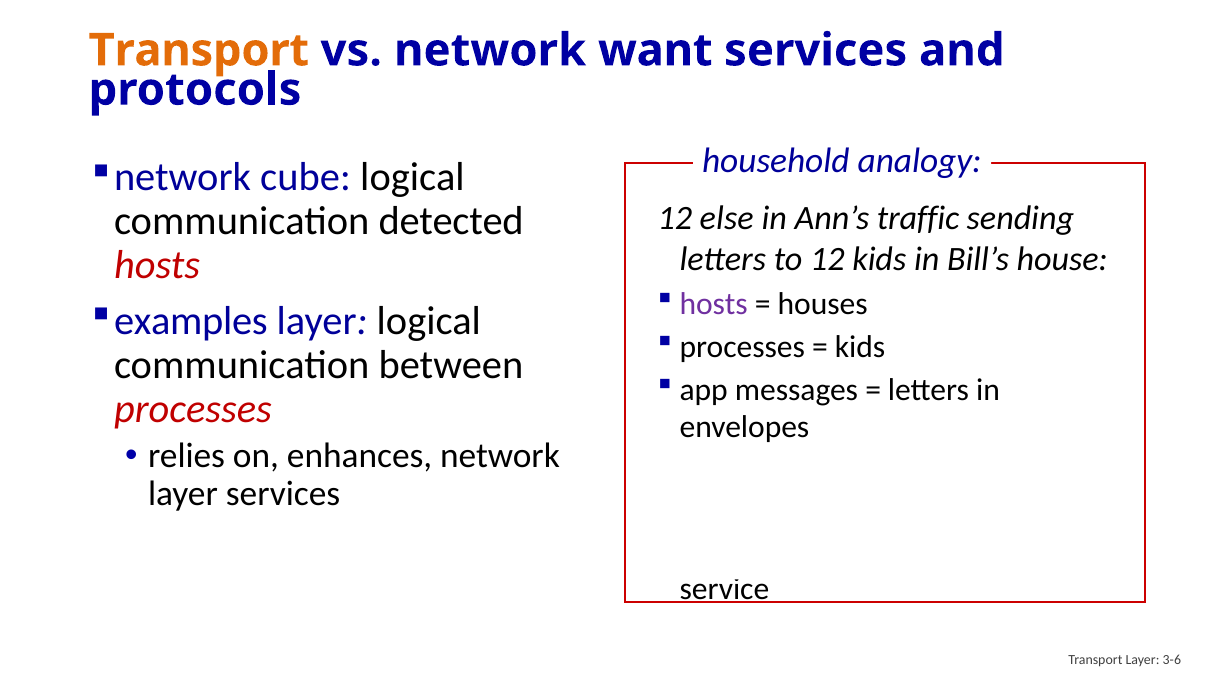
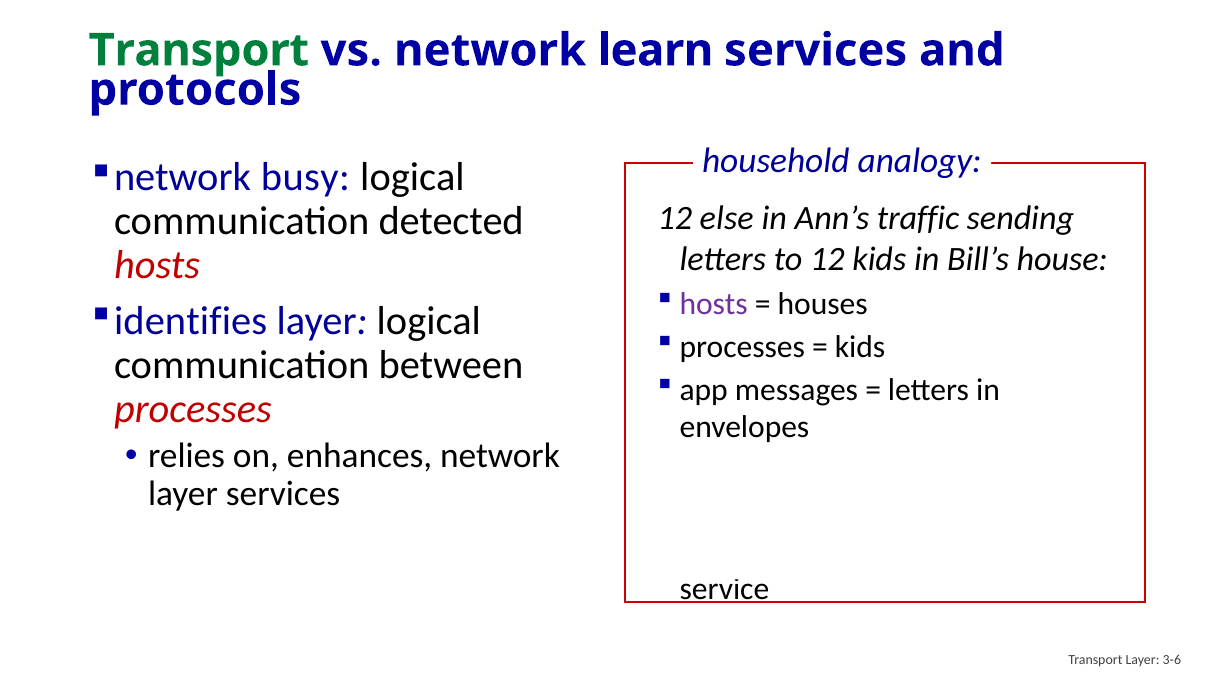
Transport colour: orange -> green (199, 50)
want: want -> learn (655, 50)
cube: cube -> busy (305, 178)
examples: examples -> identifies (191, 321)
